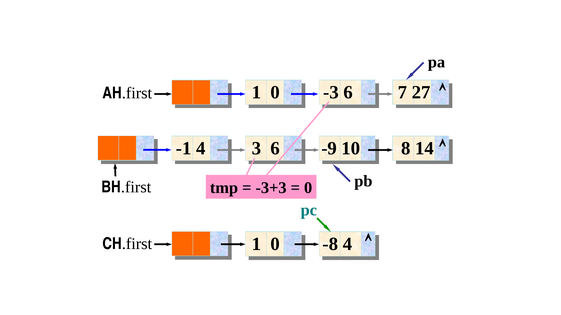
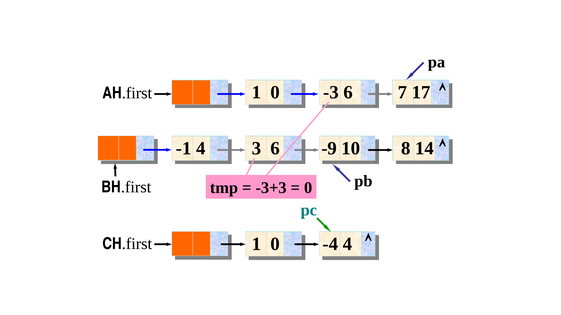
27: 27 -> 17 (421, 93)
-8: -8 -> -4 (330, 245)
